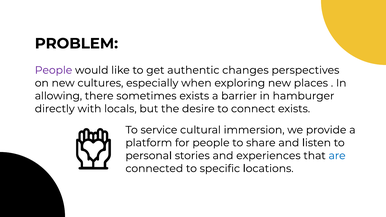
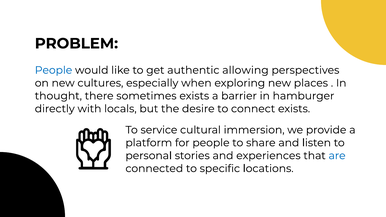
People colour: purple -> blue (54, 70)
changes: changes -> allowing (245, 70)
allowing: allowing -> thought (58, 96)
